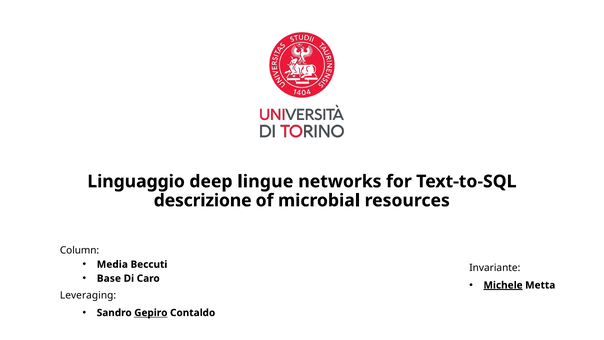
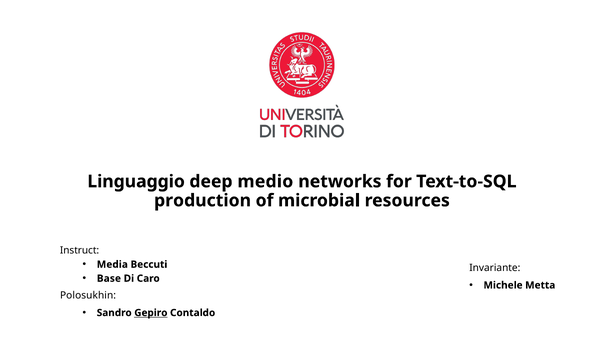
lingue: lingue -> medio (265, 181)
descrizione: descrizione -> production (203, 200)
Column: Column -> Instruct (80, 250)
Michele underline: present -> none (503, 285)
Leveraging: Leveraging -> Polosukhin (88, 295)
